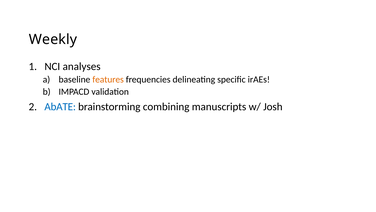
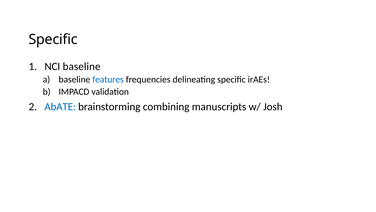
Weekly: Weekly -> Specific (53, 39)
NCI analyses: analyses -> baseline (82, 66)
features colour: orange -> blue (108, 79)
